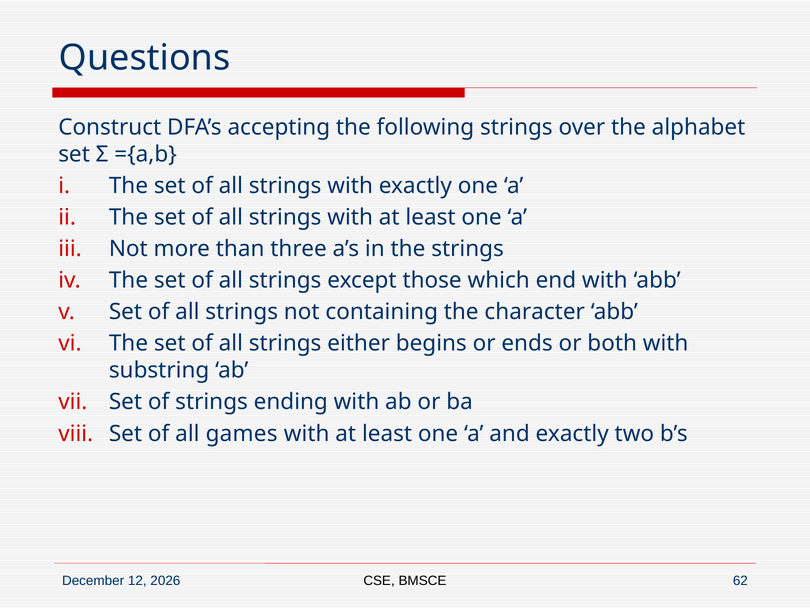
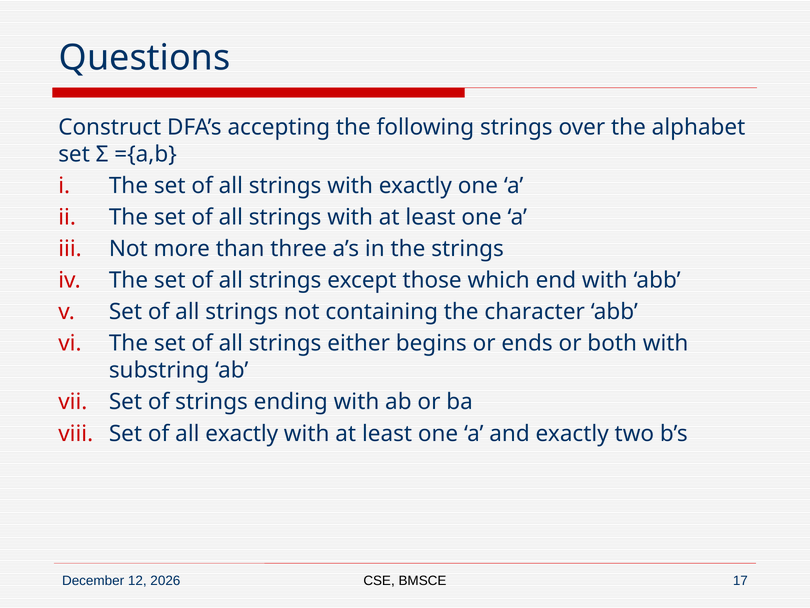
all games: games -> exactly (242, 433)
62: 62 -> 17 (740, 580)
